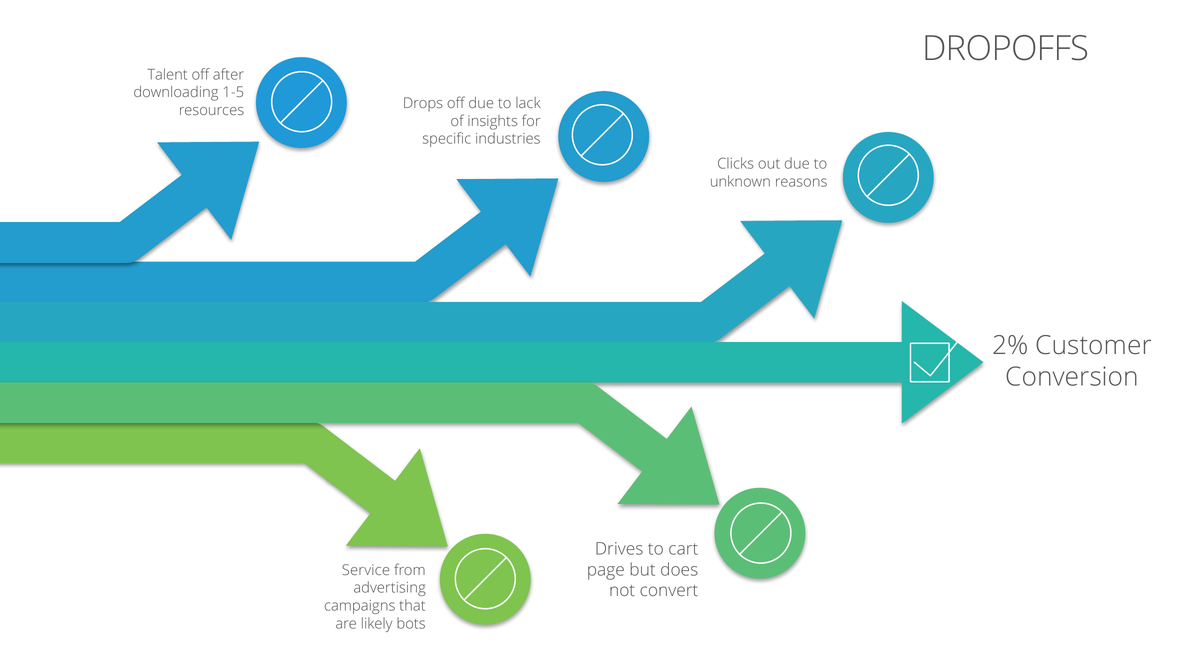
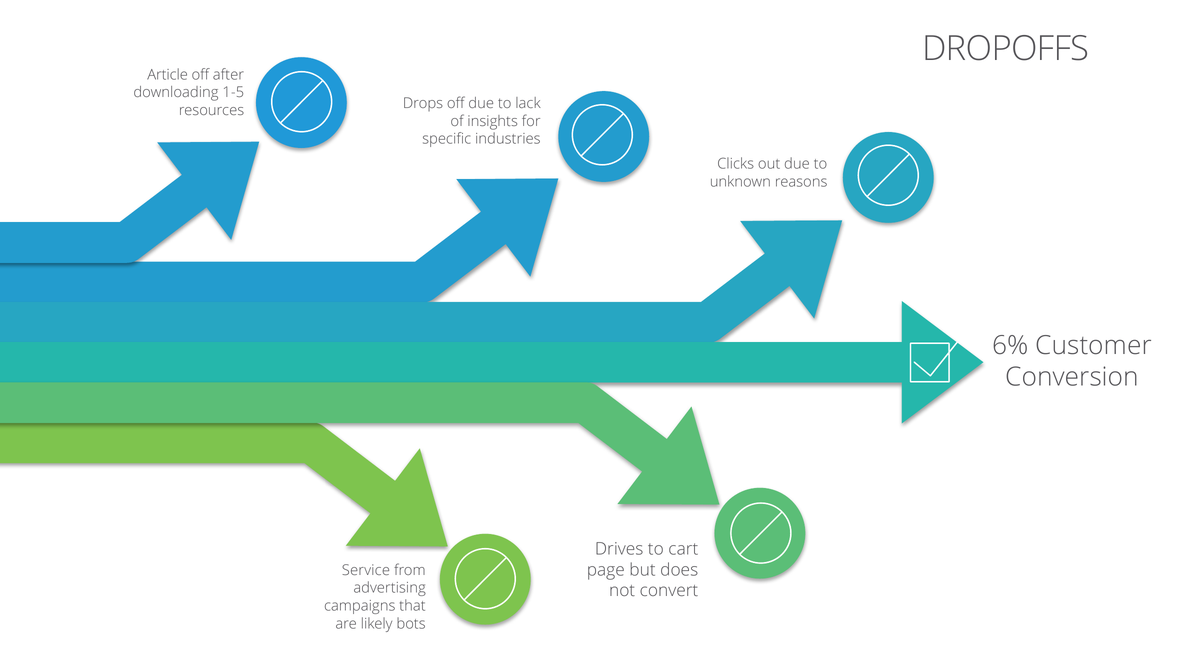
Talent: Talent -> Article (168, 75)
2%: 2% -> 6% (1010, 345)
